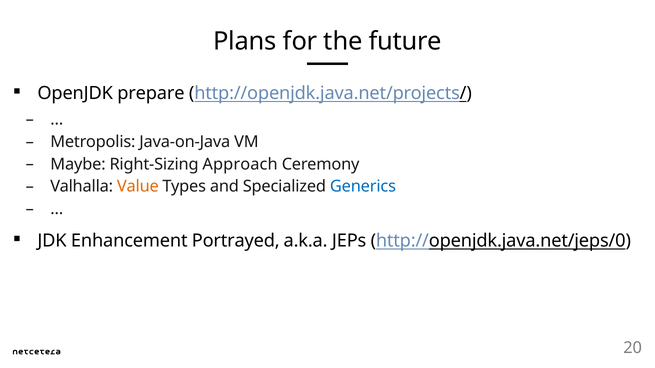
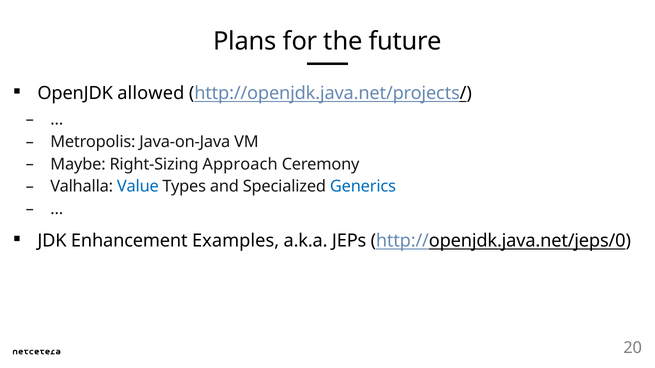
prepare: prepare -> allowed (151, 93)
Value colour: orange -> blue (138, 187)
Portrayed: Portrayed -> Examples (236, 241)
